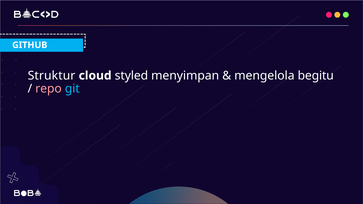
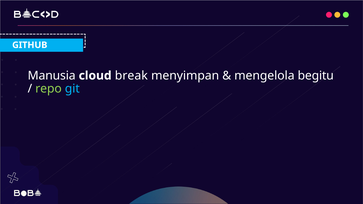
Struktur: Struktur -> Manusia (52, 76)
styled: styled -> break (131, 76)
repo colour: pink -> light green (49, 89)
